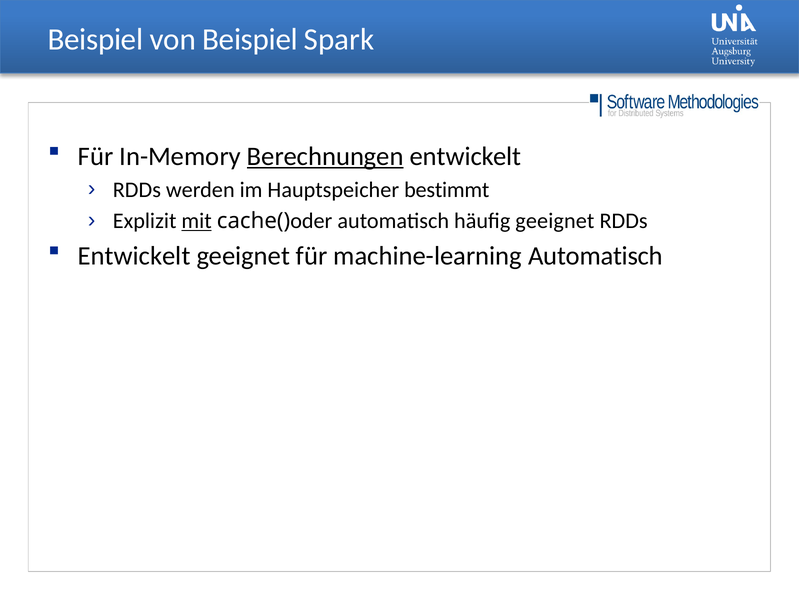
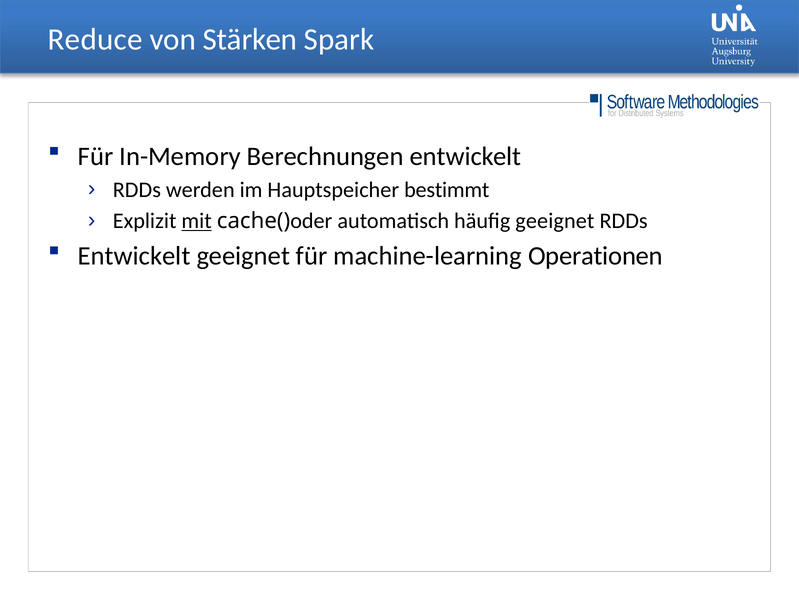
Beispiel: Beispiel -> Reduce (95, 39)
von Beispiel: Beispiel -> Stärken (250, 39)
Berechnungen underline: present -> none (325, 156)
machine-learning Automatisch: Automatisch -> Operationen (595, 256)
